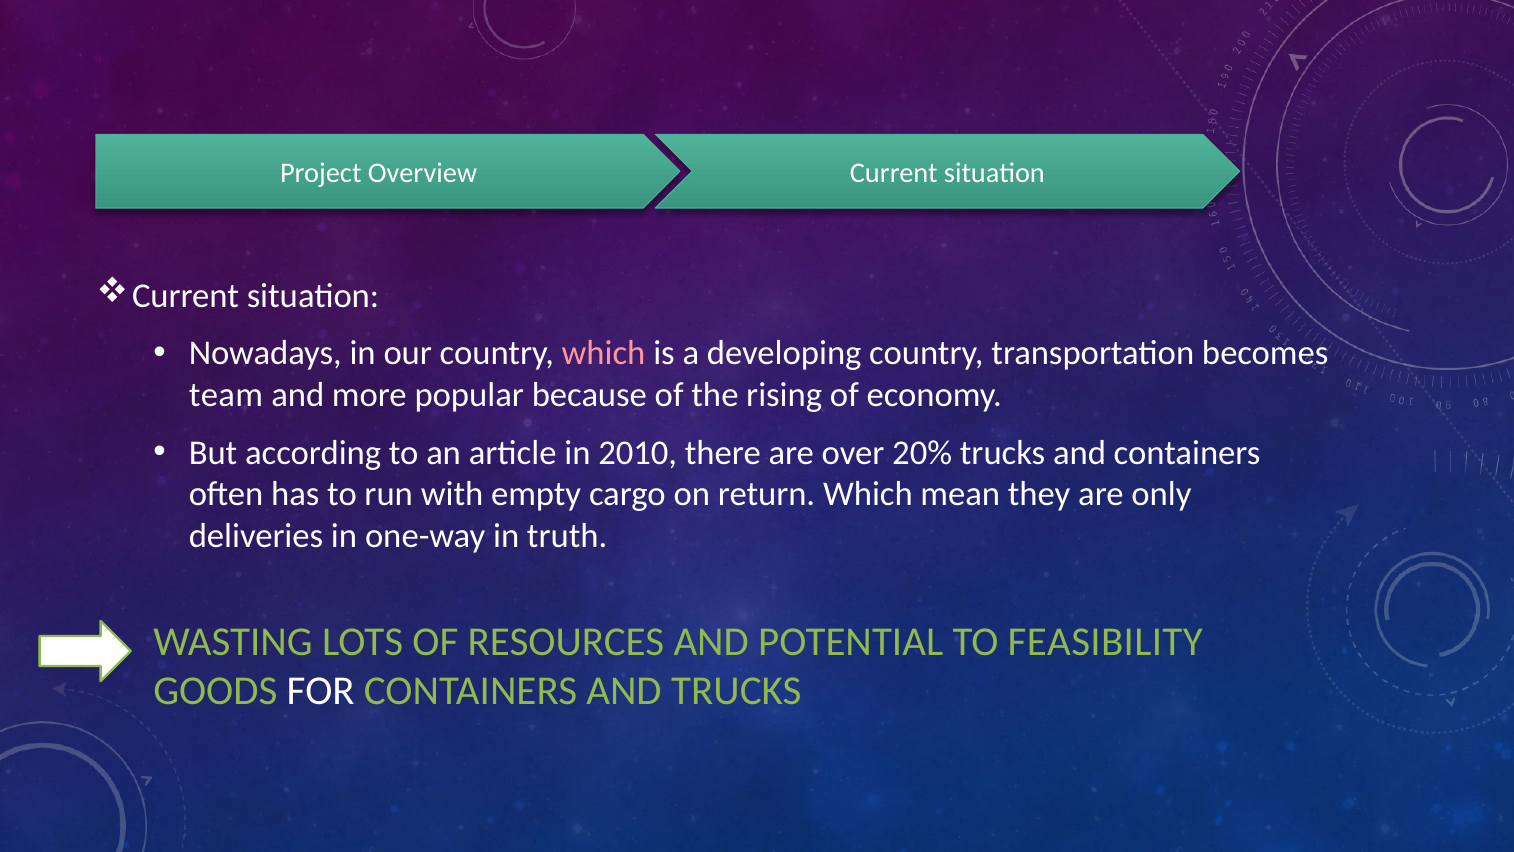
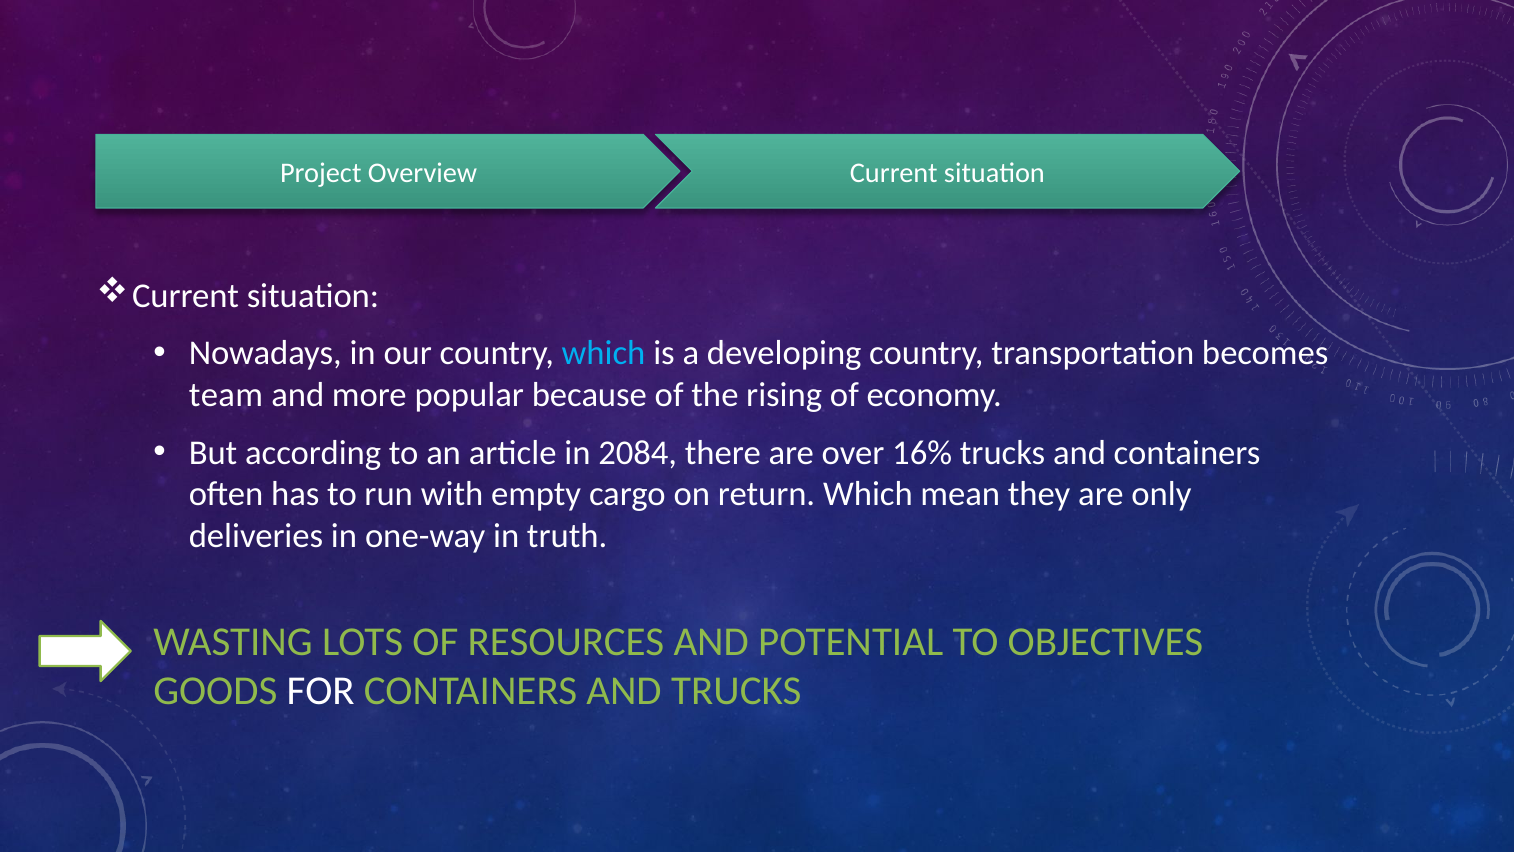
which colour: pink -> light blue (604, 353)
2010: 2010 -> 2084 (638, 452)
20%: 20% -> 16% (922, 452)
FEASIBILITY: FEASIBILITY -> OBJECTIVES (1105, 641)
